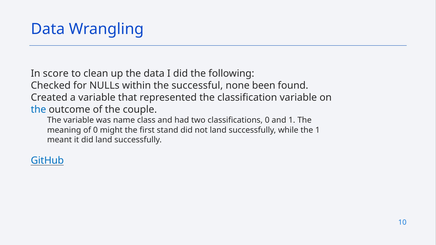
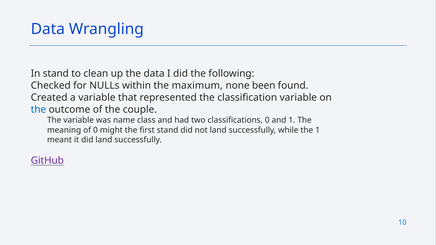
In score: score -> stand (56, 74)
successful: successful -> maximum (197, 86)
GitHub colour: blue -> purple (47, 161)
